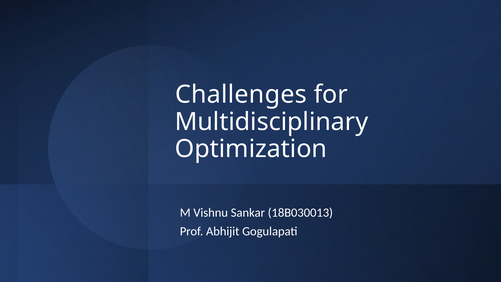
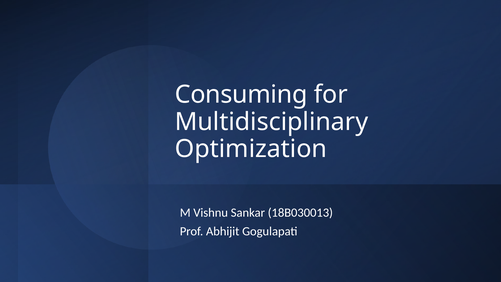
Challenges: Challenges -> Consuming (241, 95)
